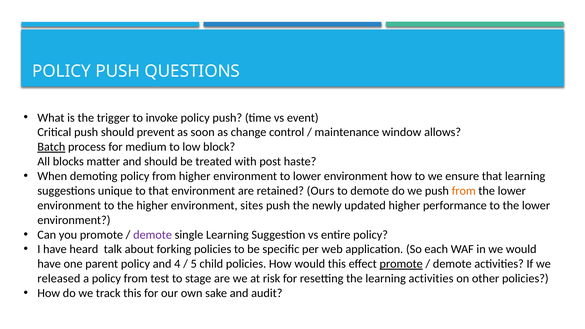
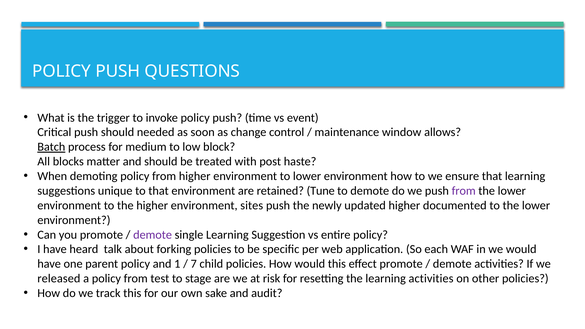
prevent: prevent -> needed (156, 132)
Ours: Ours -> Tune (321, 191)
from colour: orange -> purple (464, 191)
performance: performance -> documented (455, 205)
4: 4 -> 1 (177, 264)
5: 5 -> 7 (194, 264)
promote underline: present -> none (401, 264)
